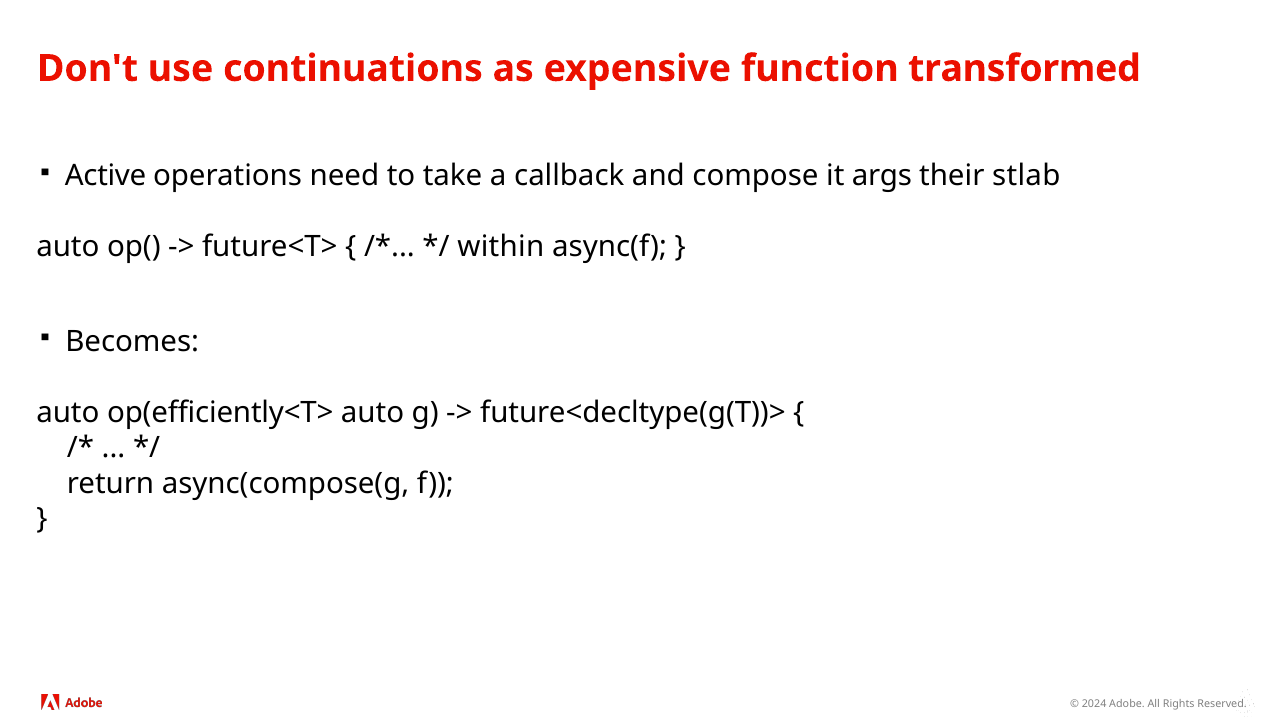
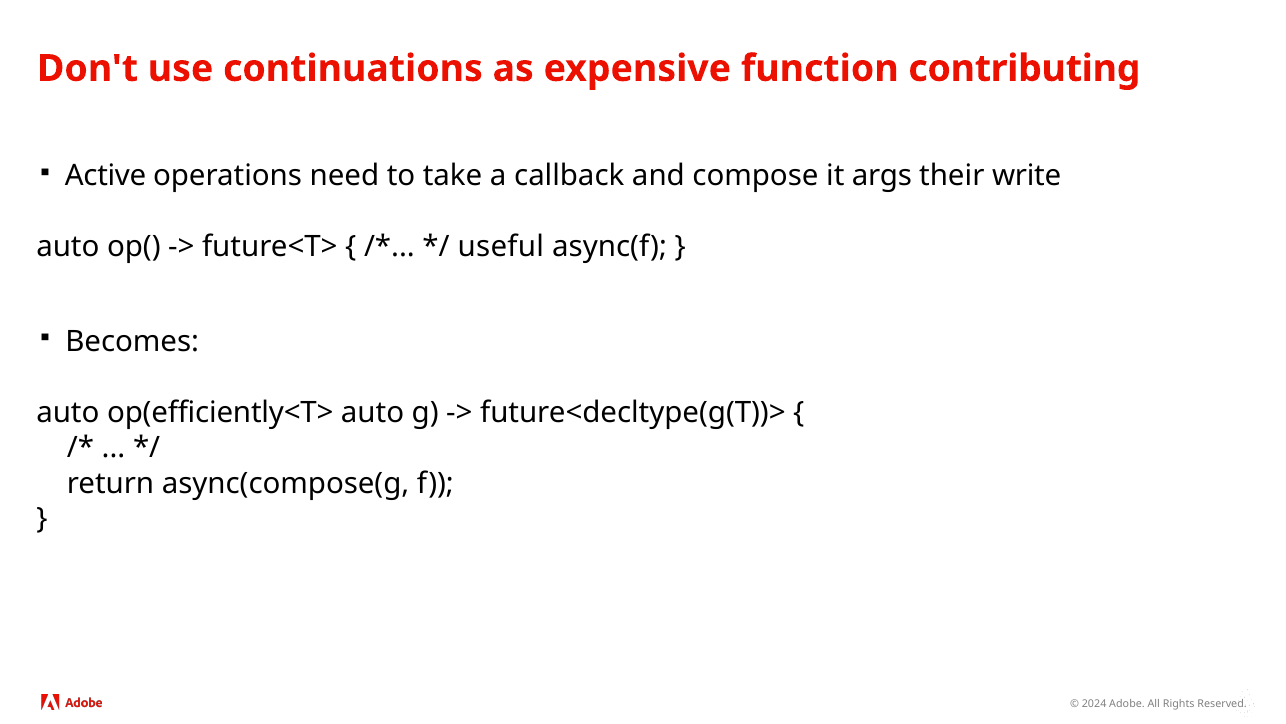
transformed: transformed -> contributing (1024, 69)
stlab: stlab -> write (1027, 176)
within: within -> useful (501, 247)
